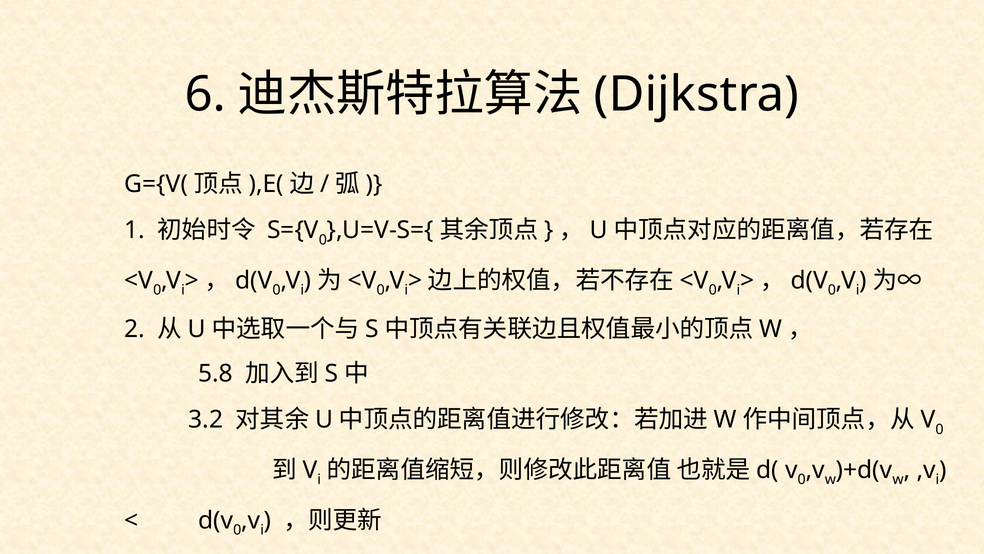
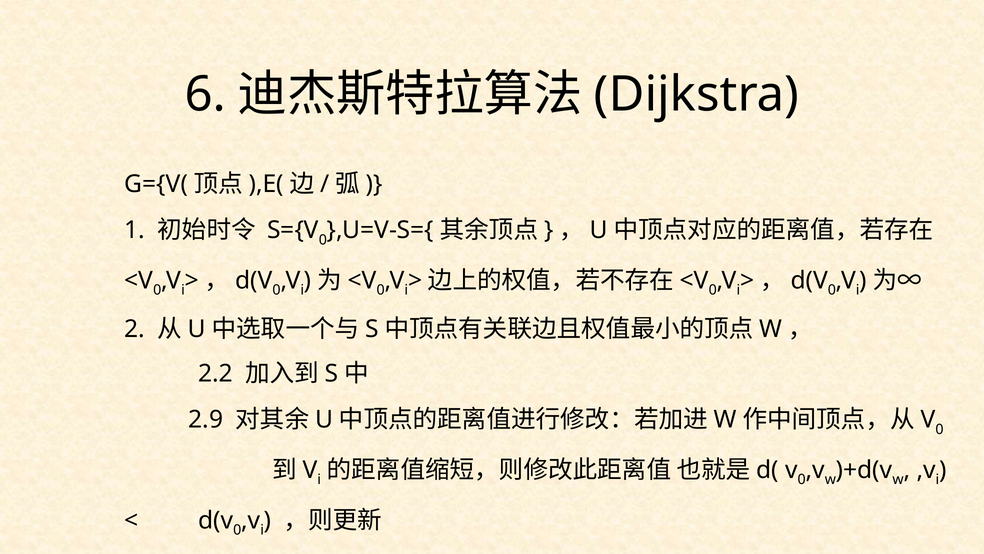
5.8: 5.8 -> 2.2 (216, 373)
3.2: 3.2 -> 2.9 (206, 419)
